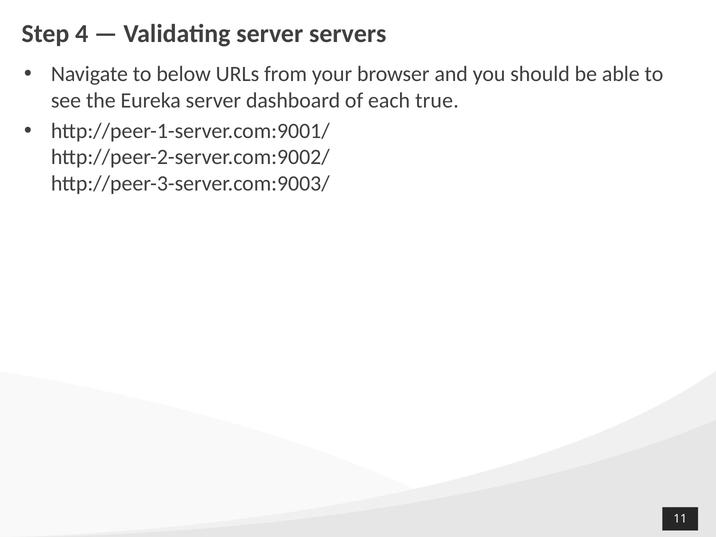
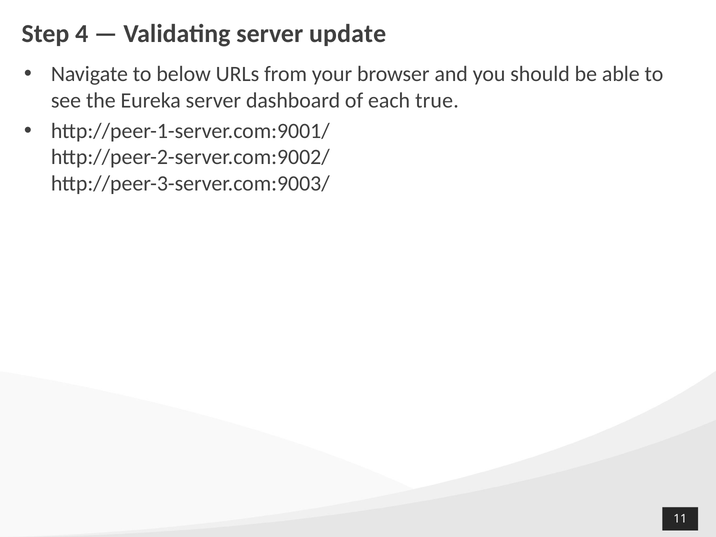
servers: servers -> update (348, 34)
